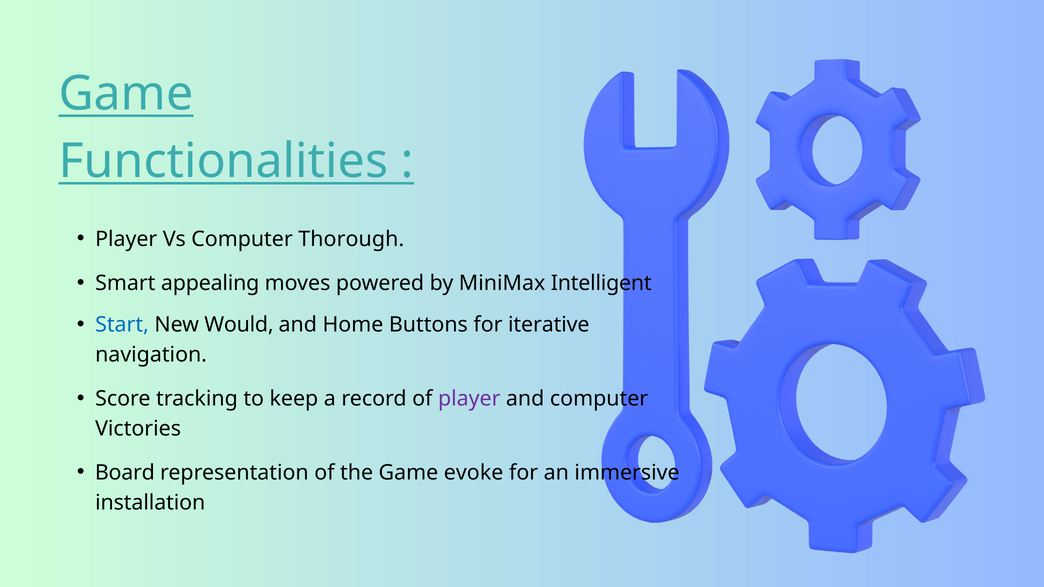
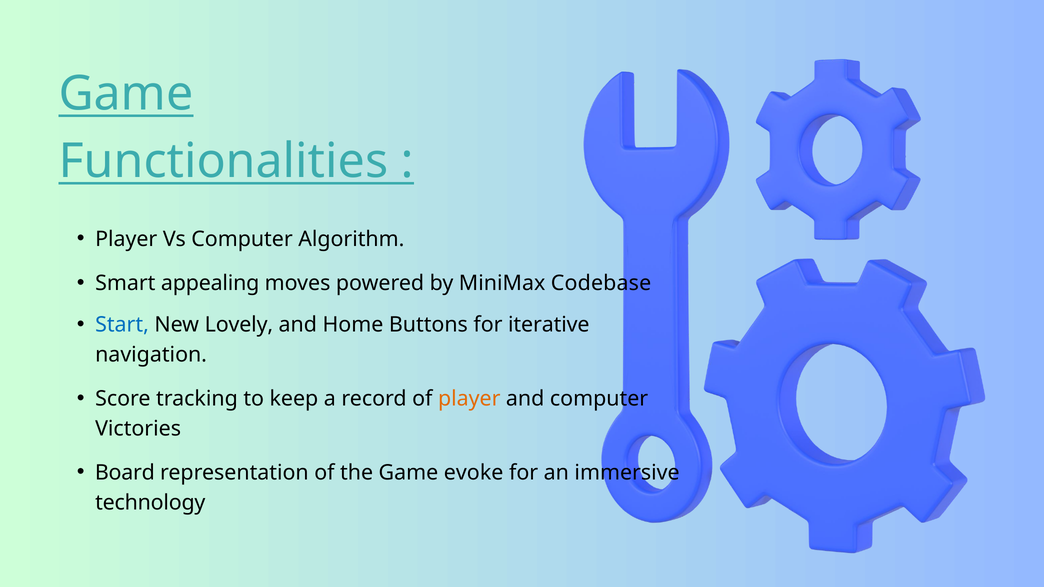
Thorough: Thorough -> Algorithm (351, 239)
Intelligent: Intelligent -> Codebase (601, 283)
Would: Would -> Lovely (239, 325)
player colour: purple -> orange (469, 399)
installation: installation -> technology (150, 503)
